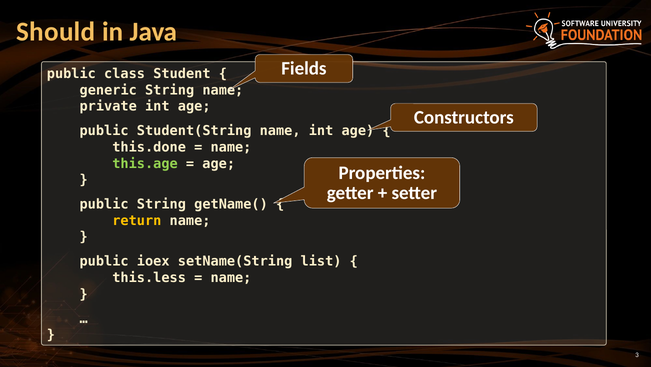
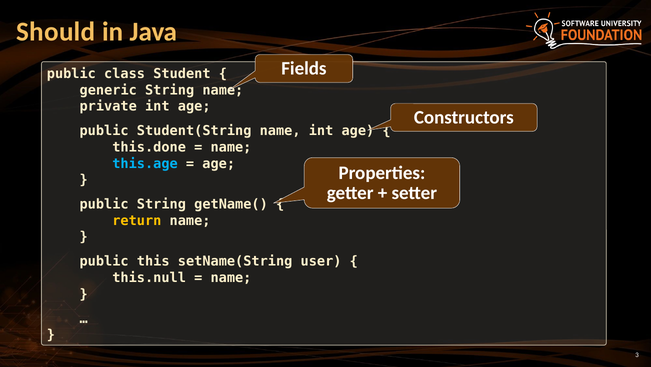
this.age colour: light green -> light blue (145, 163)
ioex: ioex -> this (153, 261)
list: list -> user (321, 261)
this.less: this.less -> this.null (149, 277)
